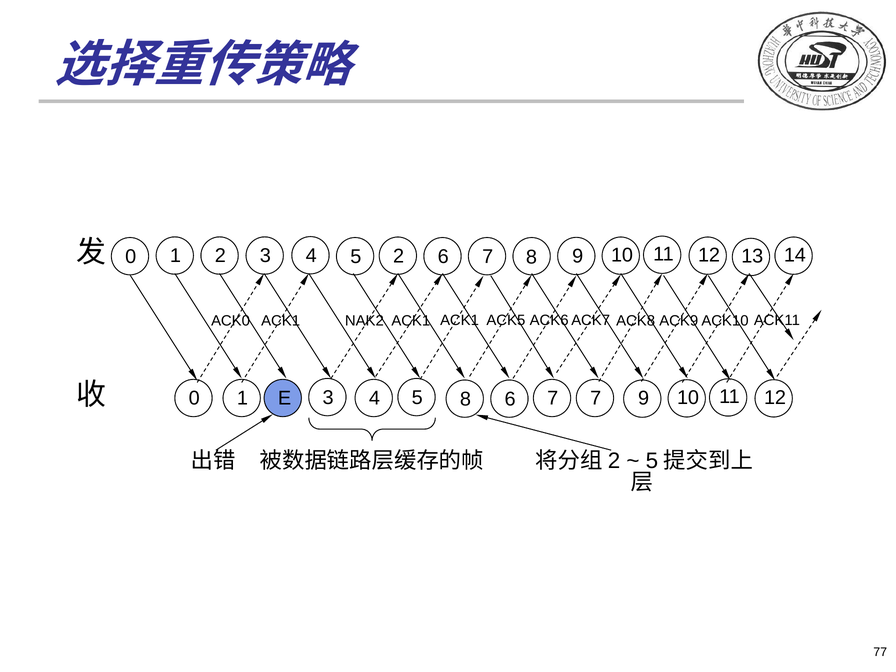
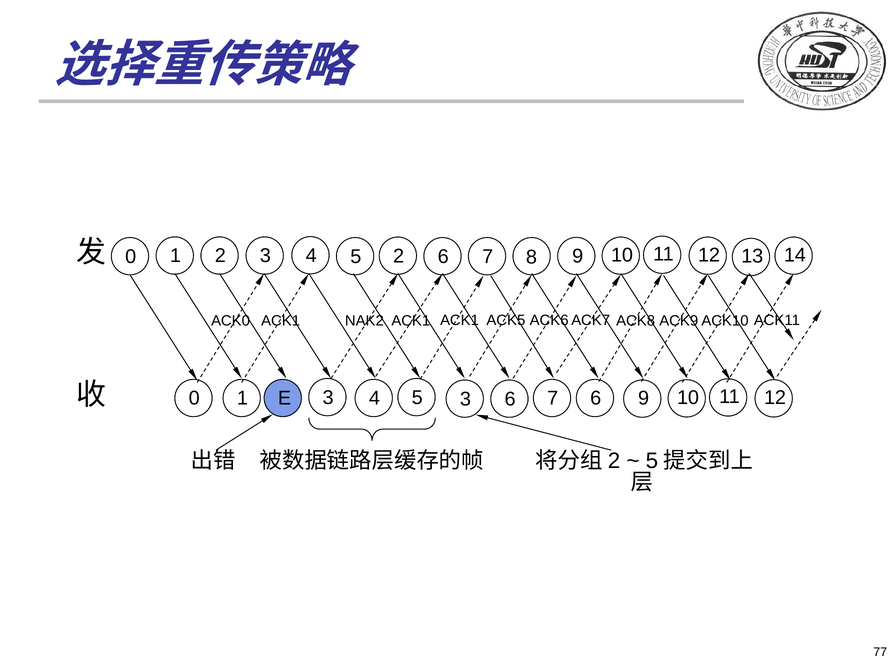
5 8: 8 -> 3 (465, 399)
6 7 7: 7 -> 6 (596, 398)
